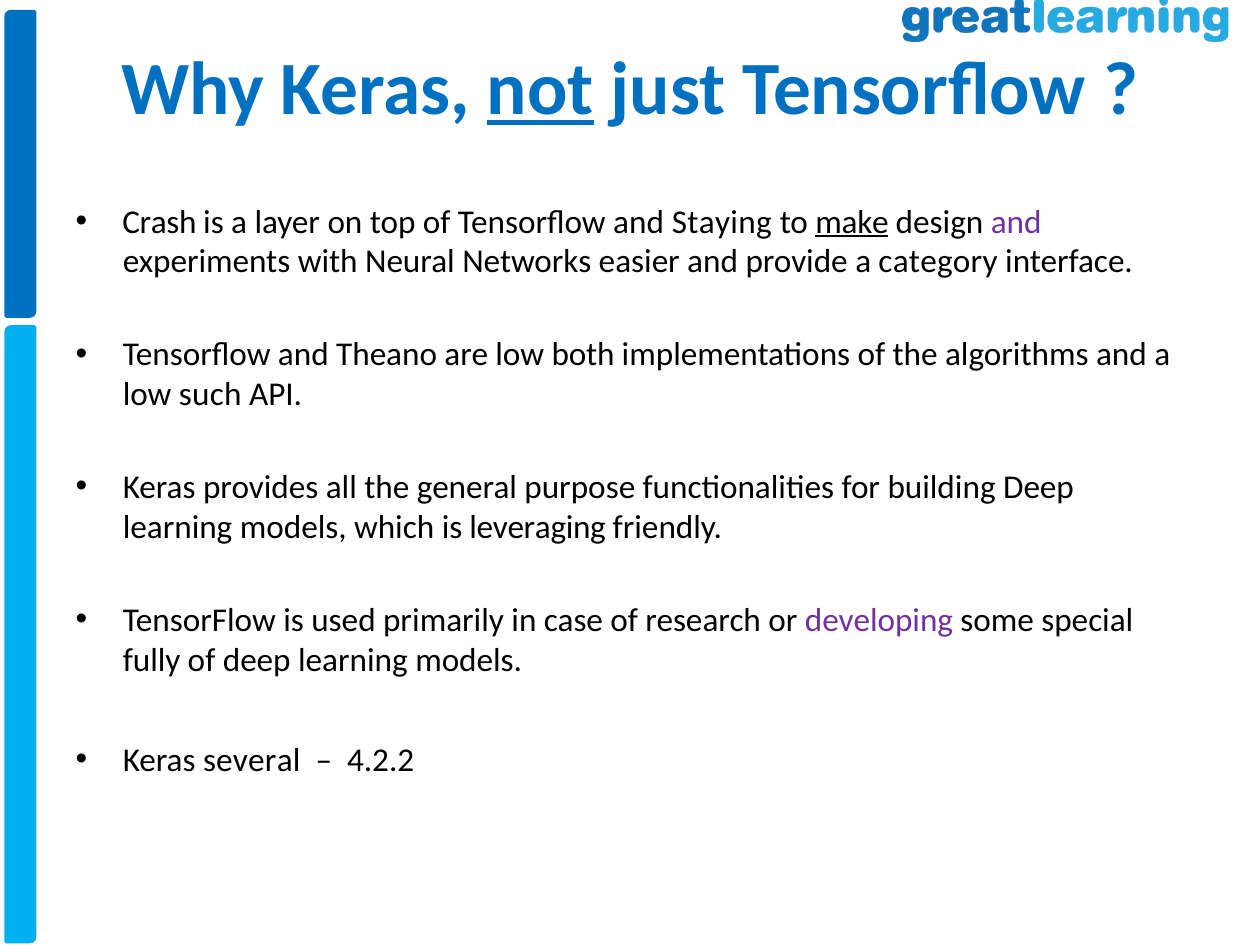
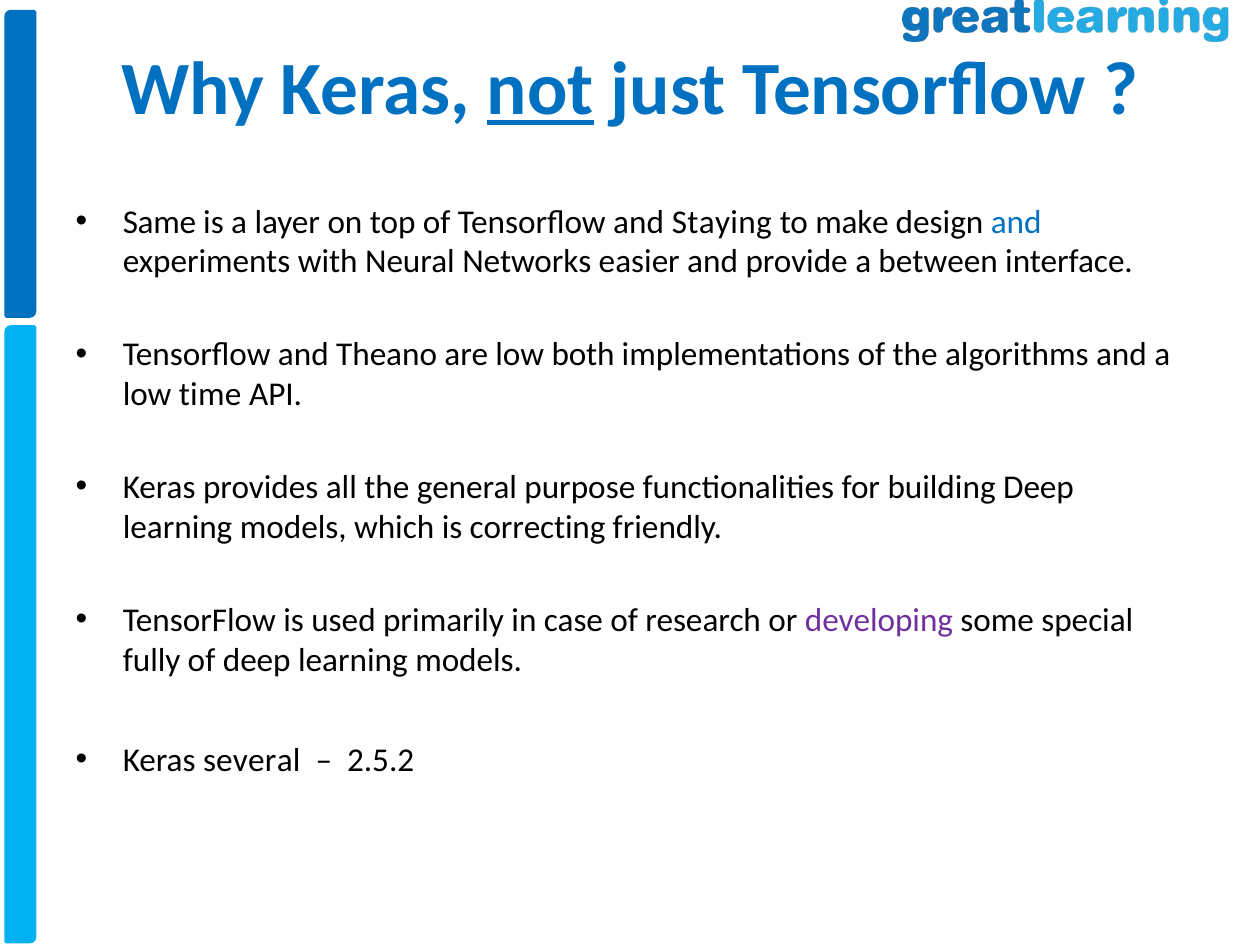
Crash: Crash -> Same (159, 222)
make underline: present -> none (852, 222)
and colour: purple -> blue (1016, 222)
category: category -> between (938, 262)
such: such -> time (210, 395)
leveraging: leveraging -> correcting (538, 528)
4.2.2: 4.2.2 -> 2.5.2 (381, 761)
